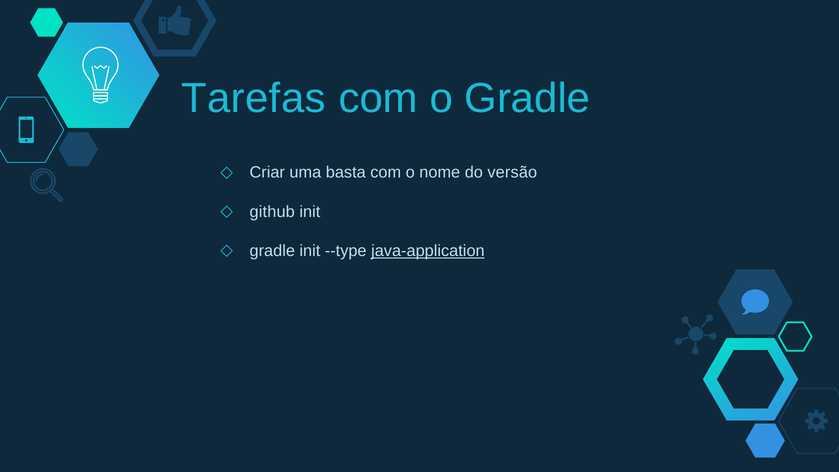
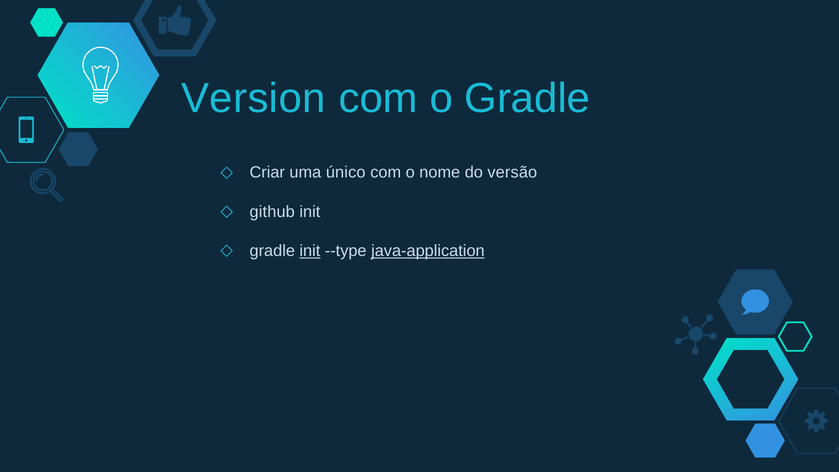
Tarefas: Tarefas -> Version (253, 98)
basta: basta -> único (346, 172)
init underline: none -> present (310, 251)
